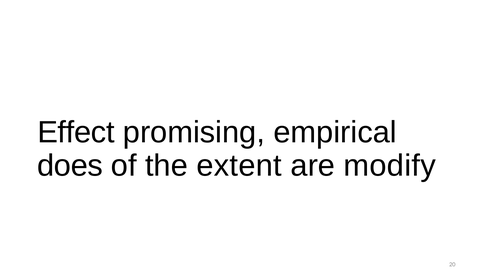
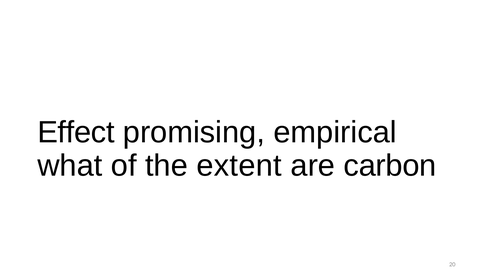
does: does -> what (70, 166)
modify: modify -> carbon (390, 166)
